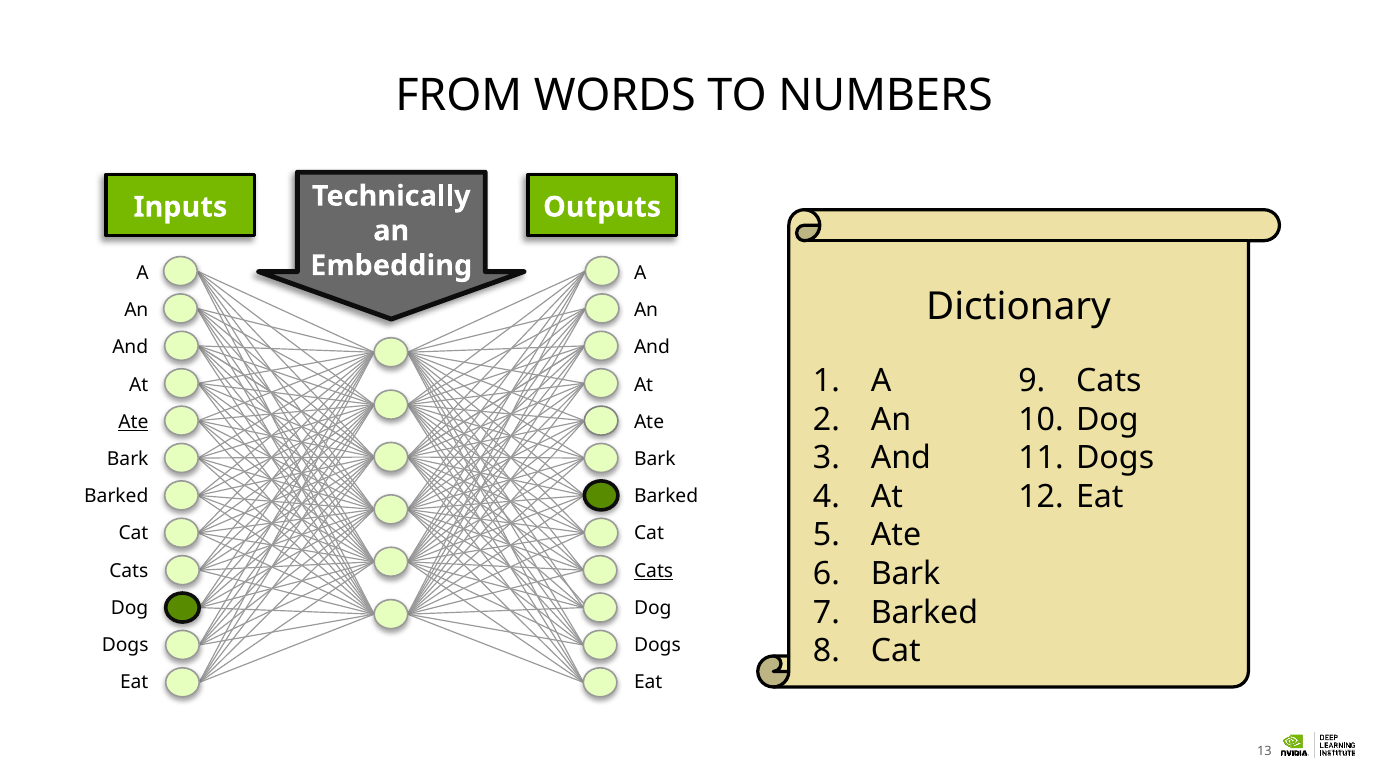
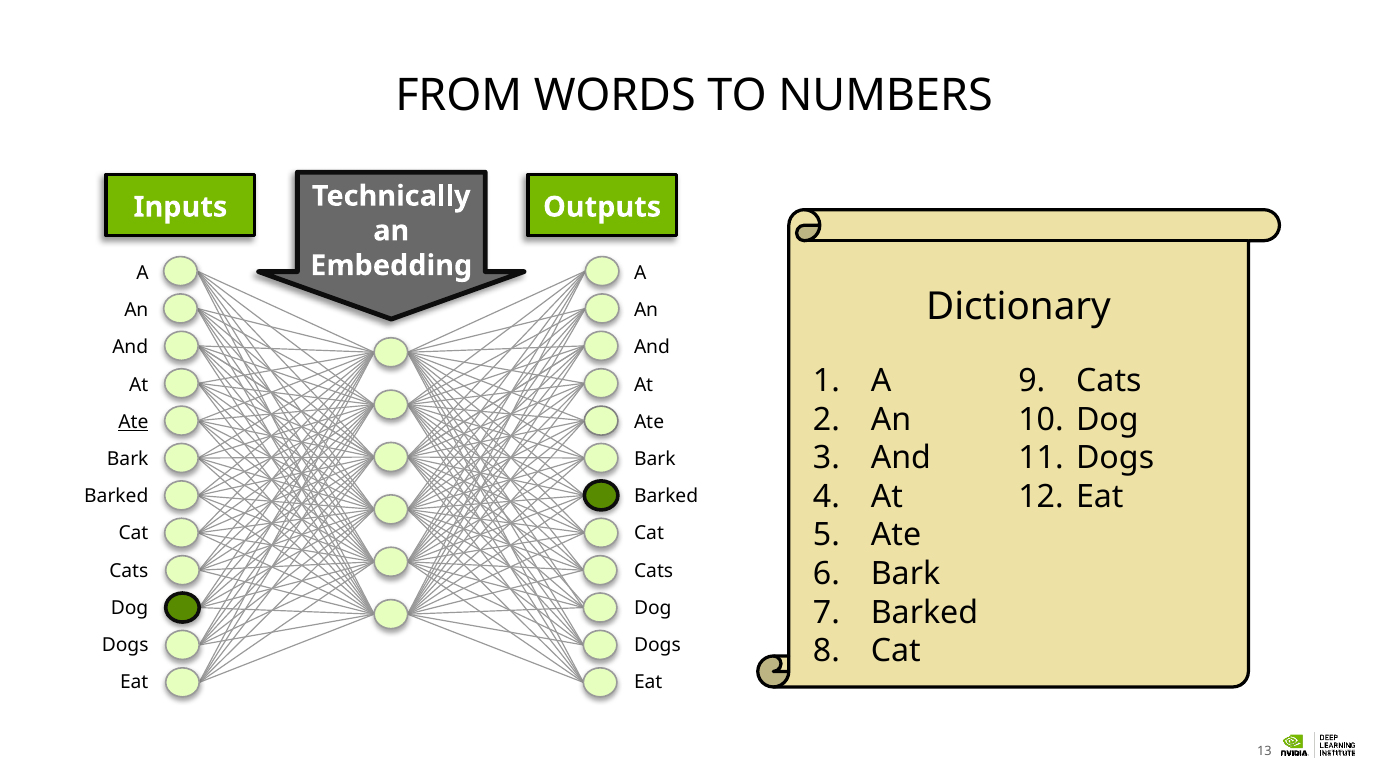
Cats underline: present -> none (654, 571)
